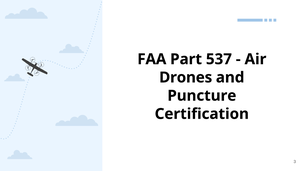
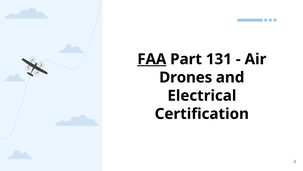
FAA underline: none -> present (152, 59)
537: 537 -> 131 (219, 59)
Puncture: Puncture -> Electrical (202, 95)
